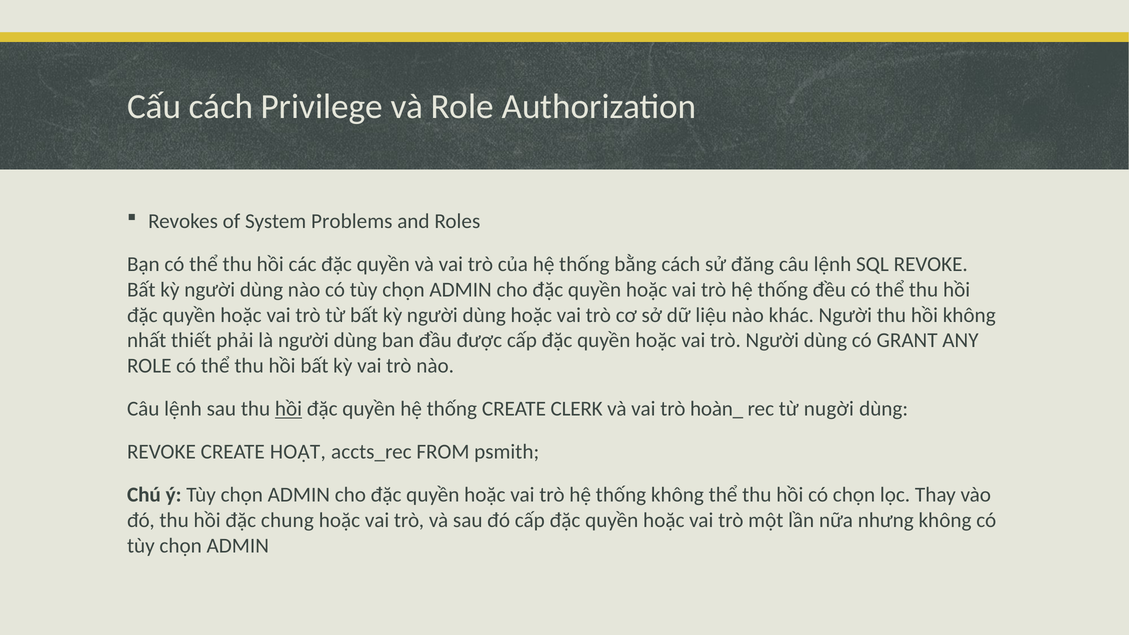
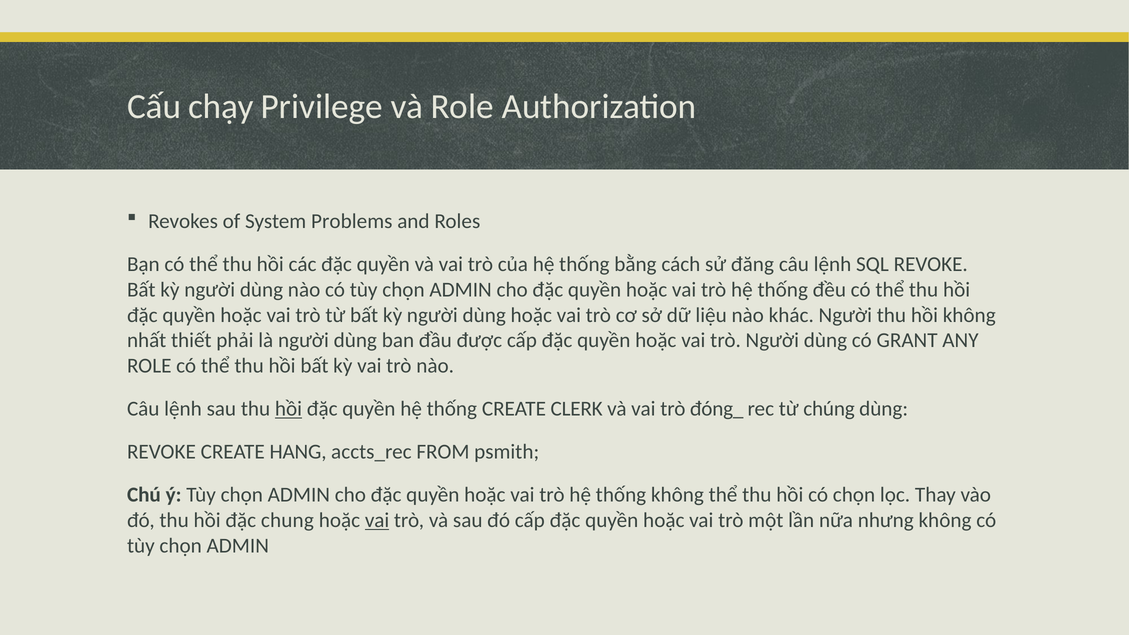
Cấu cách: cách -> chạy (221, 107)
hoàn_: hoàn_ -> đóng_ (717, 409)
nugời: nugời -> chúng (829, 409)
HOẠT: HOẠT -> HANG (298, 452)
vai underline: none -> present (377, 520)
